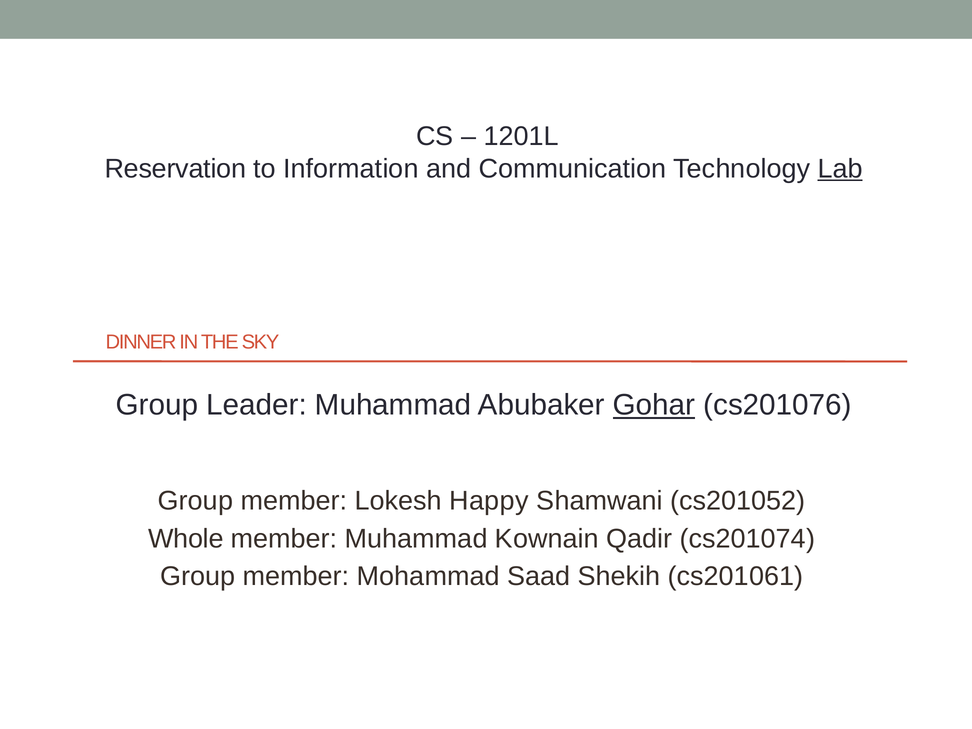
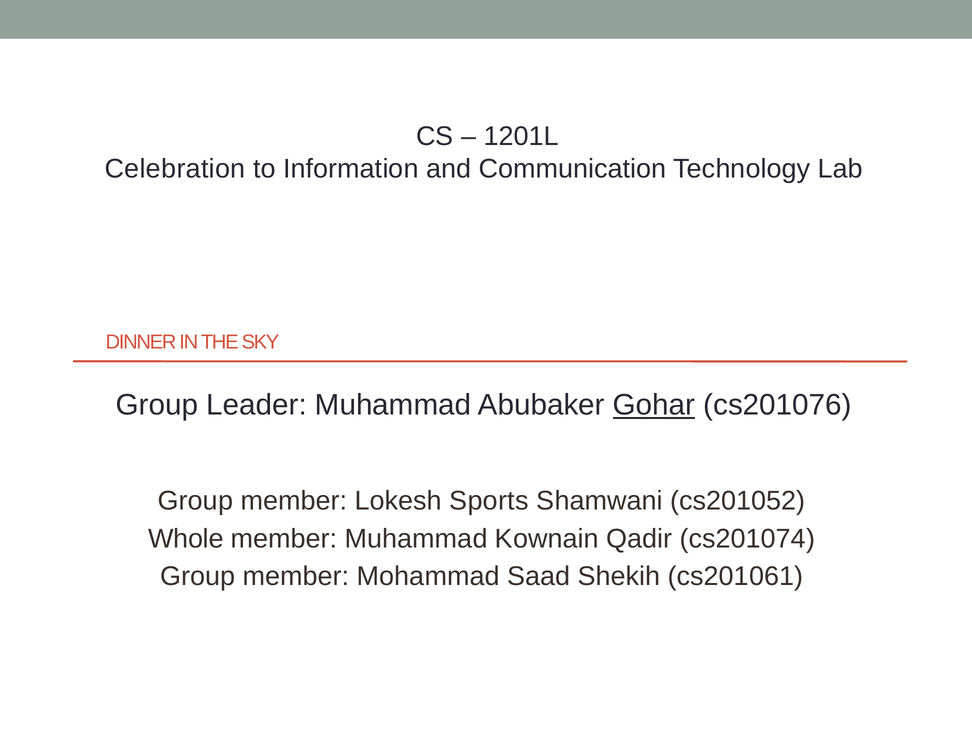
Reservation: Reservation -> Celebration (175, 169)
Lab underline: present -> none (840, 169)
Happy: Happy -> Sports (489, 501)
